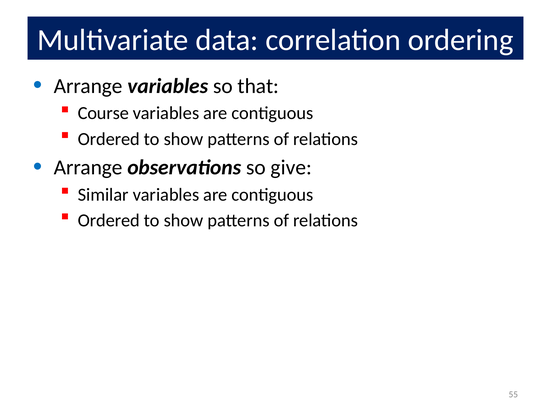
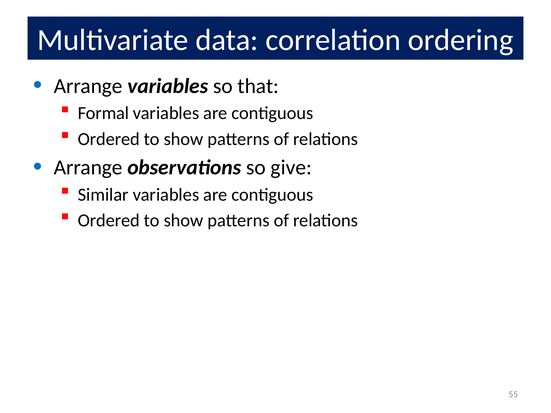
Course: Course -> Formal (103, 113)
